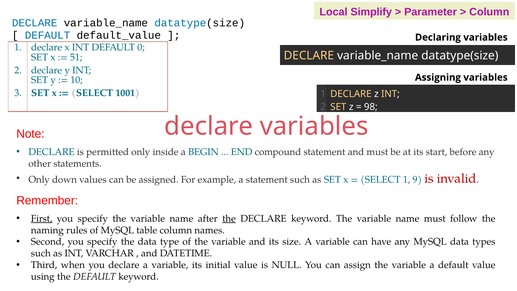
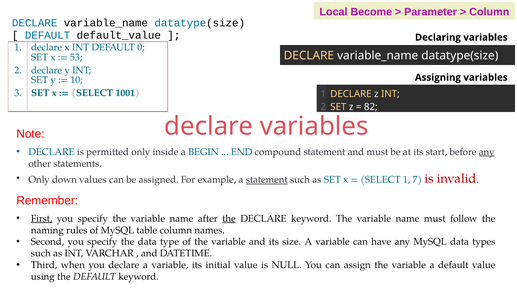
Simplify: Simplify -> Become (371, 12)
51: 51 -> 53 (76, 57)
98: 98 -> 82 (371, 107)
any underline: none -> present (487, 152)
statement underline: none -> present (267, 180)
9: 9 -> 7 (417, 180)
